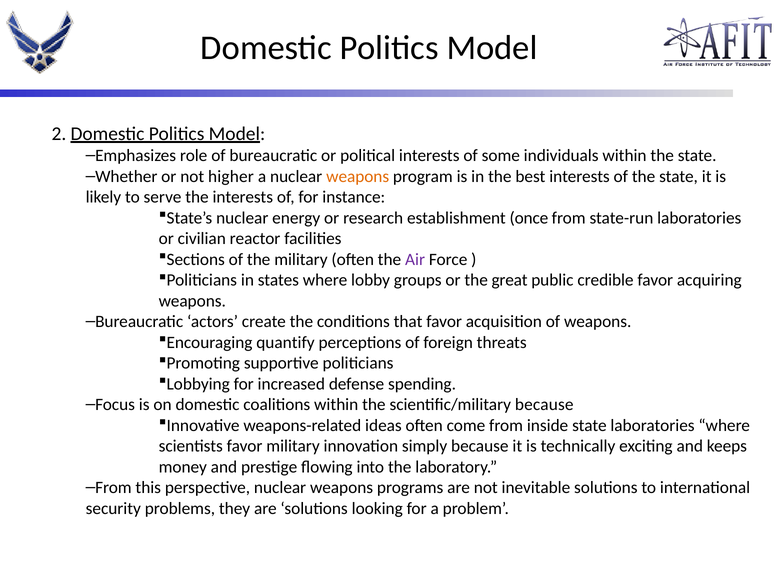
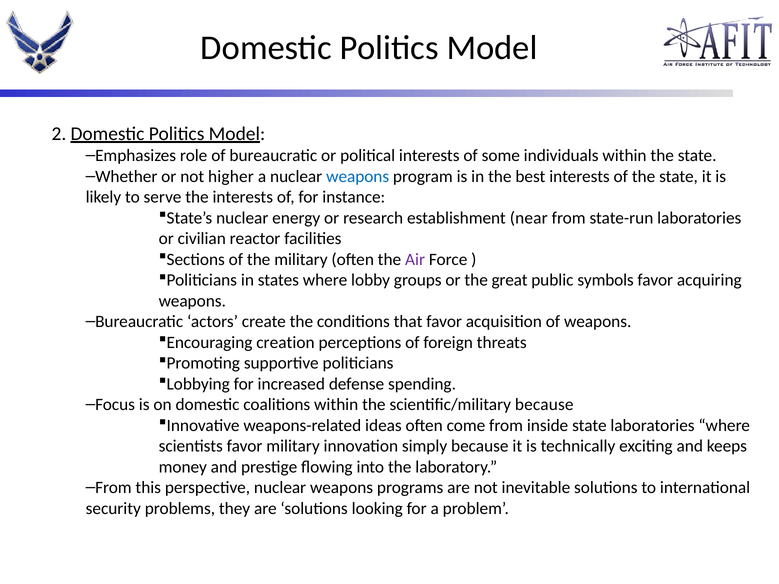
weapons colour: orange -> blue (358, 176)
once: once -> near (529, 218)
credible: credible -> symbols (606, 280)
quantify: quantify -> creation (285, 343)
